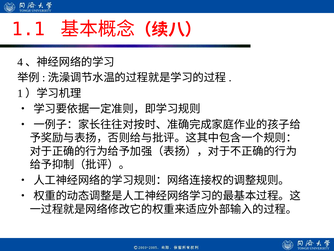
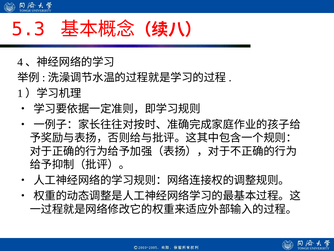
1.1: 1.1 -> 5.3 (28, 29)
